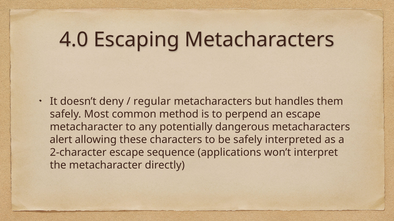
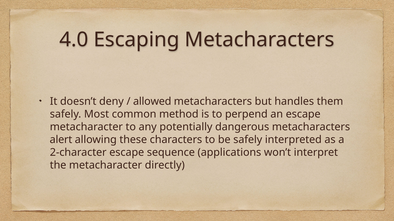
regular: regular -> allowed (152, 102)
